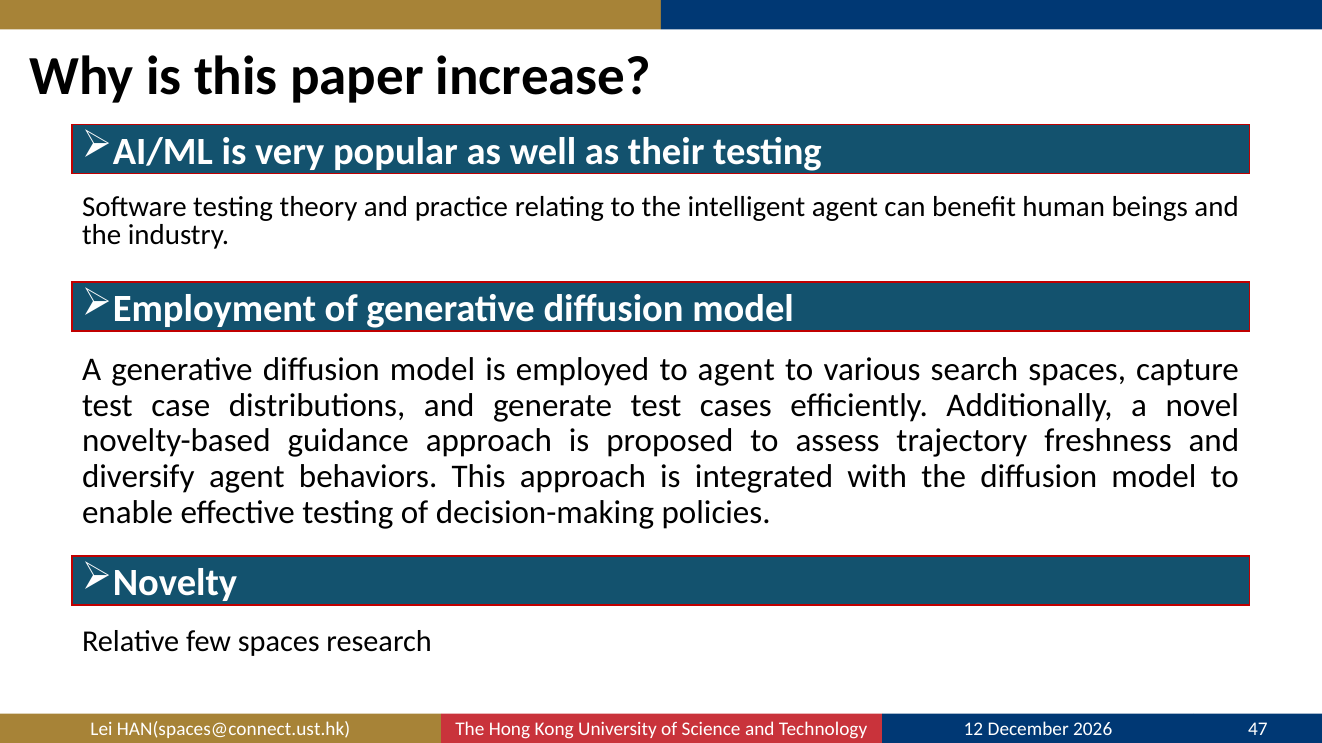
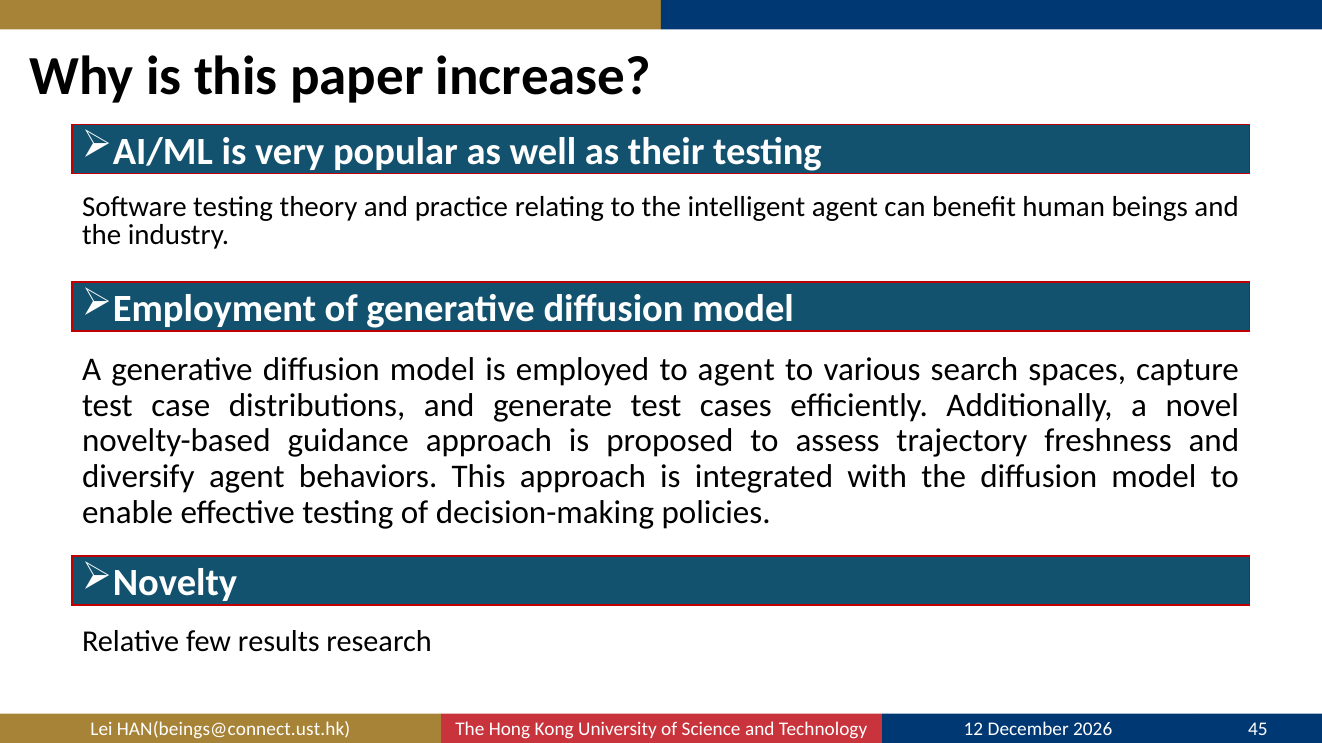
few spaces: spaces -> results (279, 642)
HAN(spaces@connect.ust.hk: HAN(spaces@connect.ust.hk -> HAN(beings@connect.ust.hk (234, 730)
47: 47 -> 45 (1258, 730)
